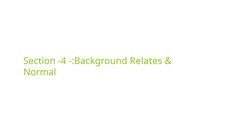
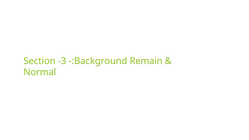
-4: -4 -> -3 (62, 61)
Relates: Relates -> Remain (146, 61)
